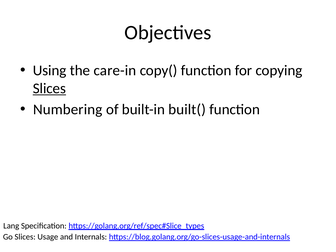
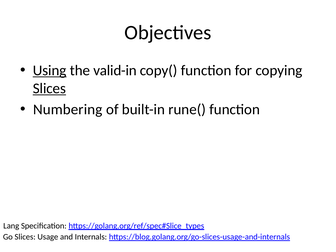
Using underline: none -> present (50, 70)
care-in: care-in -> valid-in (115, 70)
built(: built( -> rune( (187, 109)
